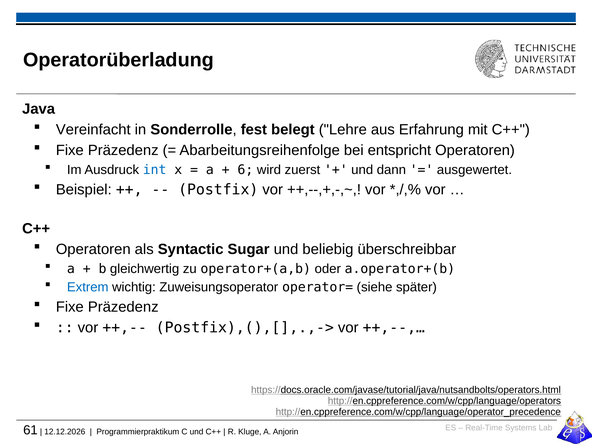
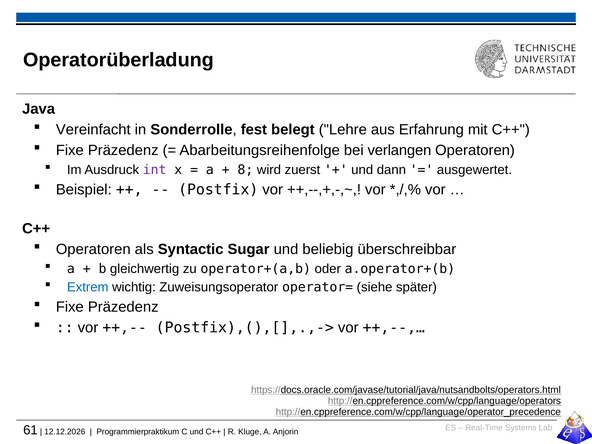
entspricht: entspricht -> verlangen (399, 150)
int colour: blue -> purple (155, 170)
6: 6 -> 8 (245, 170)
